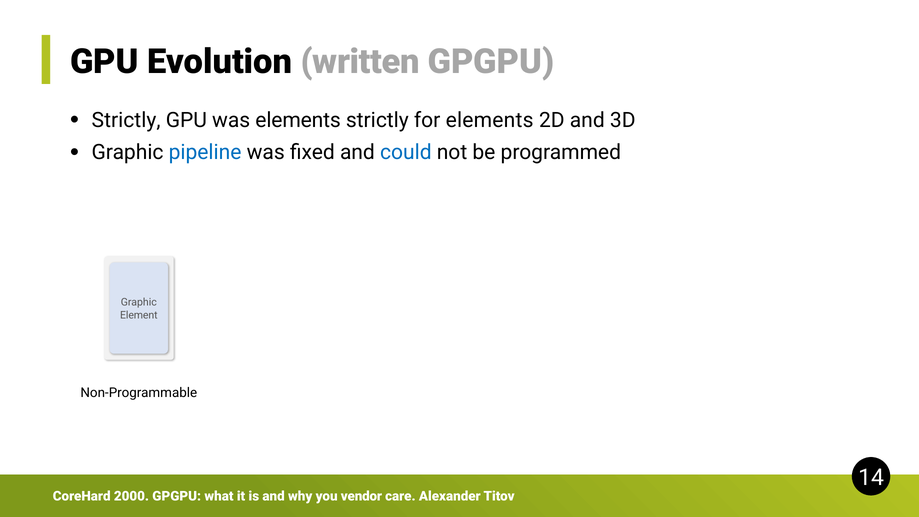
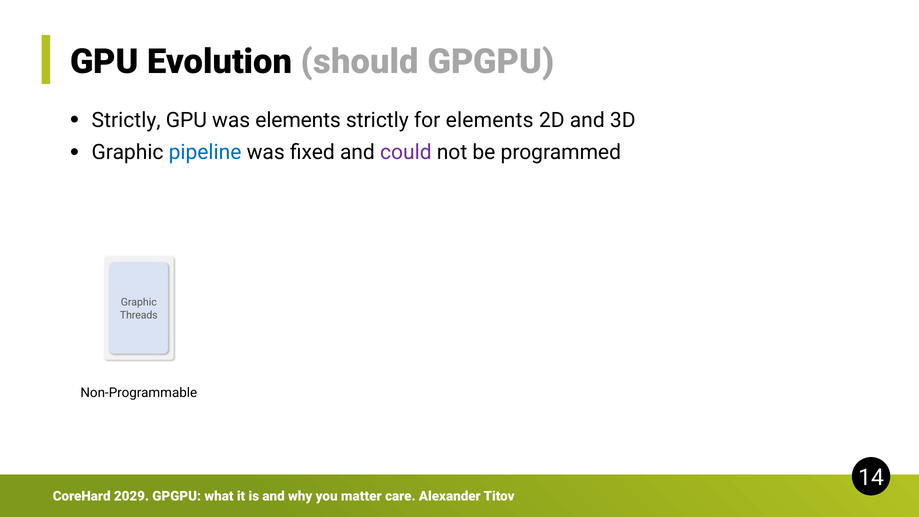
written: written -> should (360, 62)
could colour: blue -> purple (406, 153)
Element: Element -> Threads (139, 315)
2000: 2000 -> 2029 (131, 496)
vendor: vendor -> matter (361, 496)
